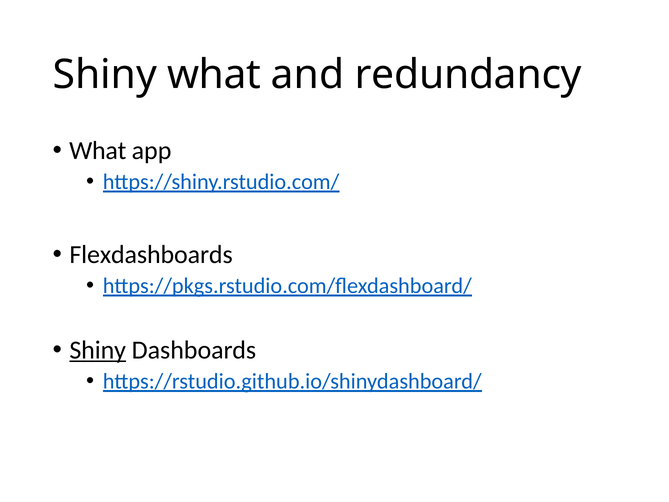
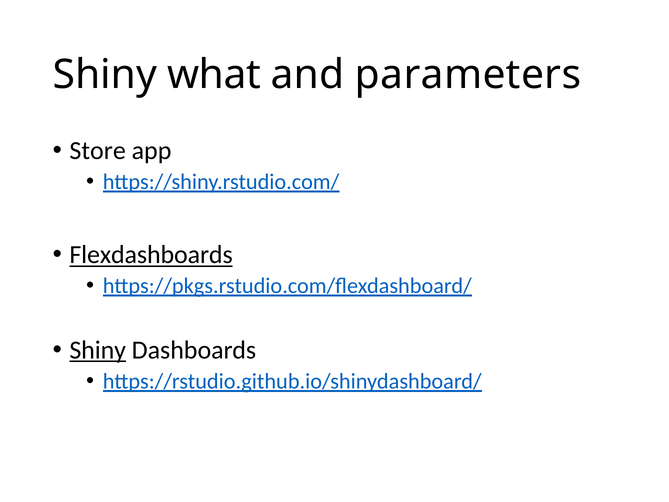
redundancy: redundancy -> parameters (468, 75)
What: What -> Store (98, 151)
Flexdashboards underline: none -> present (151, 255)
